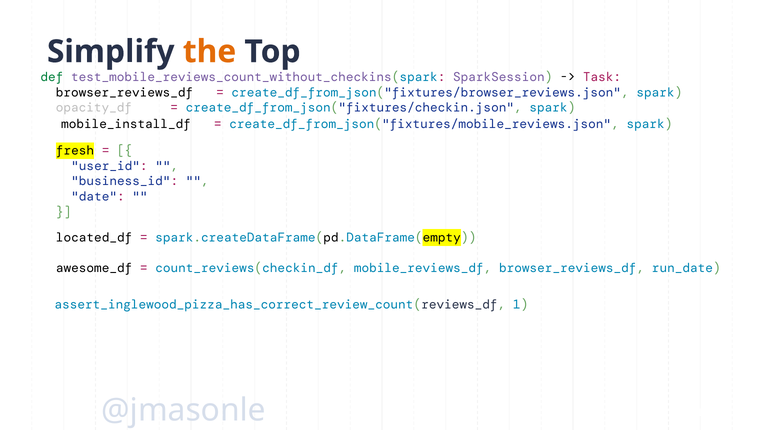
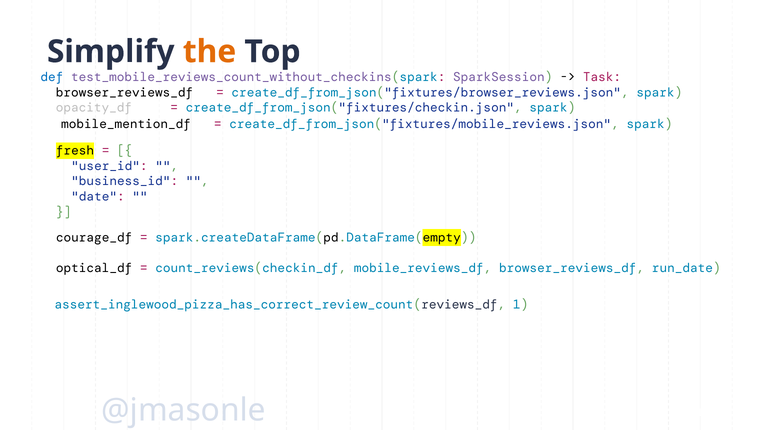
def colour: green -> blue (52, 77)
mobile_install_df: mobile_install_df -> mobile_mention_df (126, 124)
located_df: located_df -> courage_df (94, 237)
awesome_df: awesome_df -> optical_df (94, 268)
